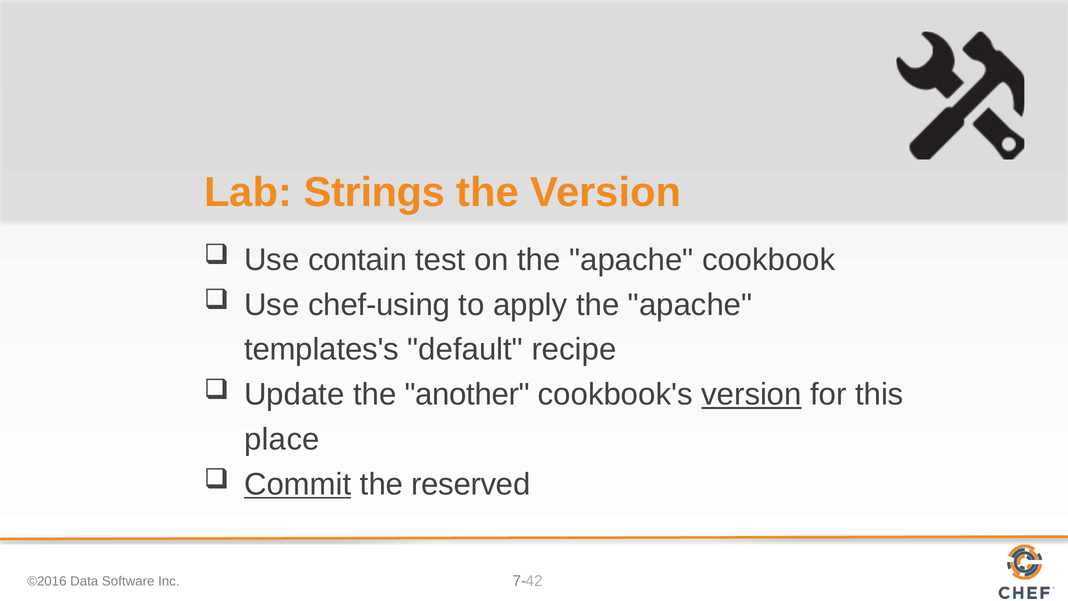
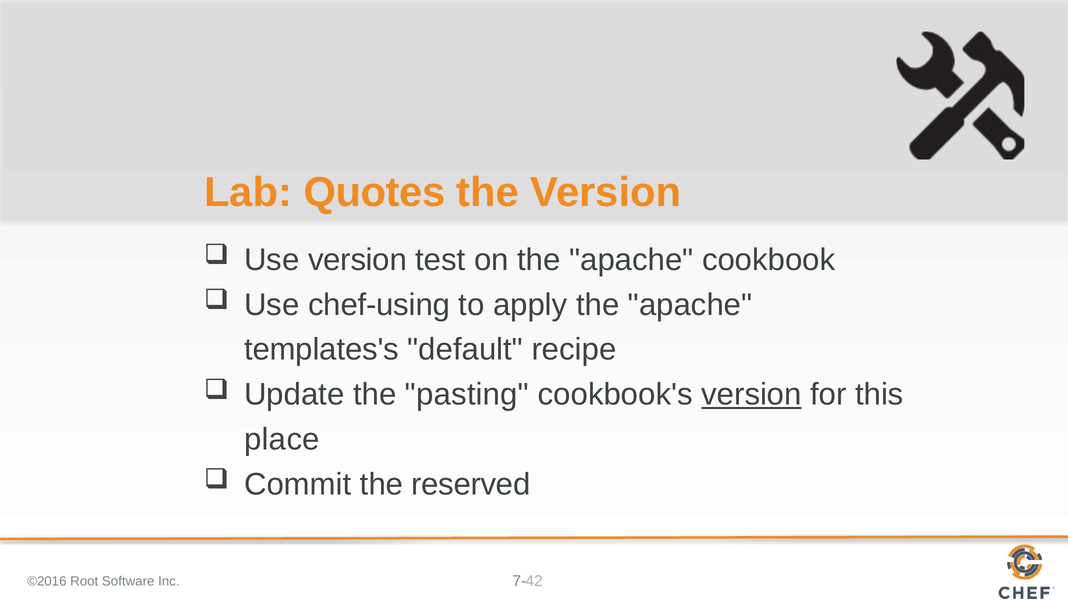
Strings: Strings -> Quotes (374, 192)
Use contain: contain -> version (357, 260)
another: another -> pasting (467, 394)
Commit underline: present -> none (298, 484)
Data: Data -> Root (84, 581)
